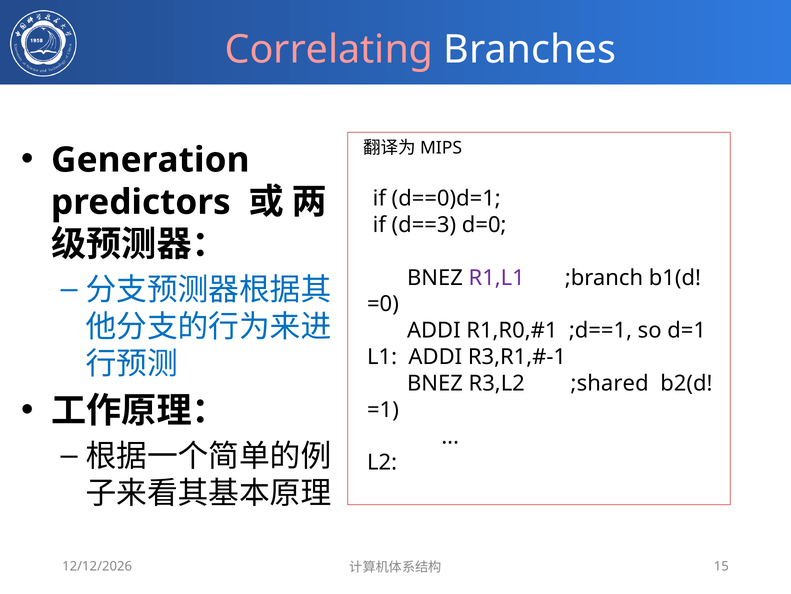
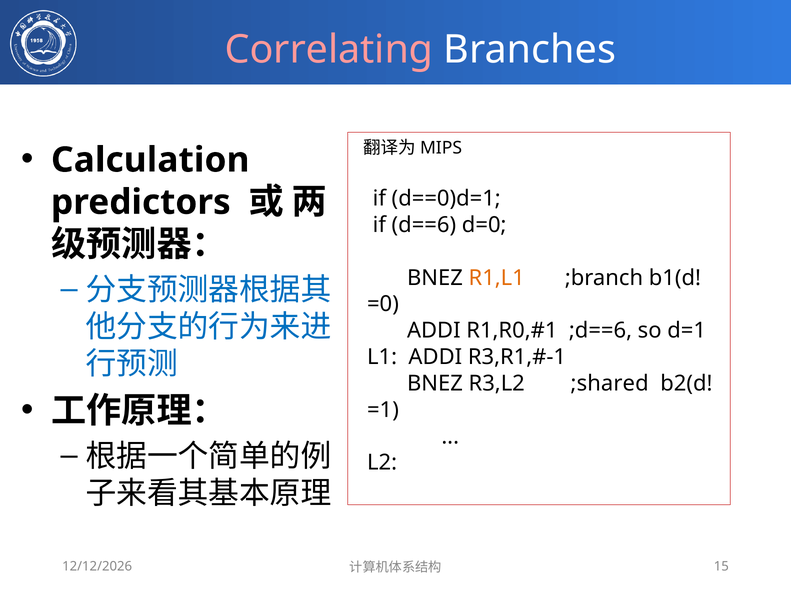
Generation: Generation -> Calculation (150, 160)
d==3: d==3 -> d==6 (424, 225)
R1,L1 colour: purple -> orange (497, 277)
;d==1: ;d==1 -> ;d==6 (601, 330)
